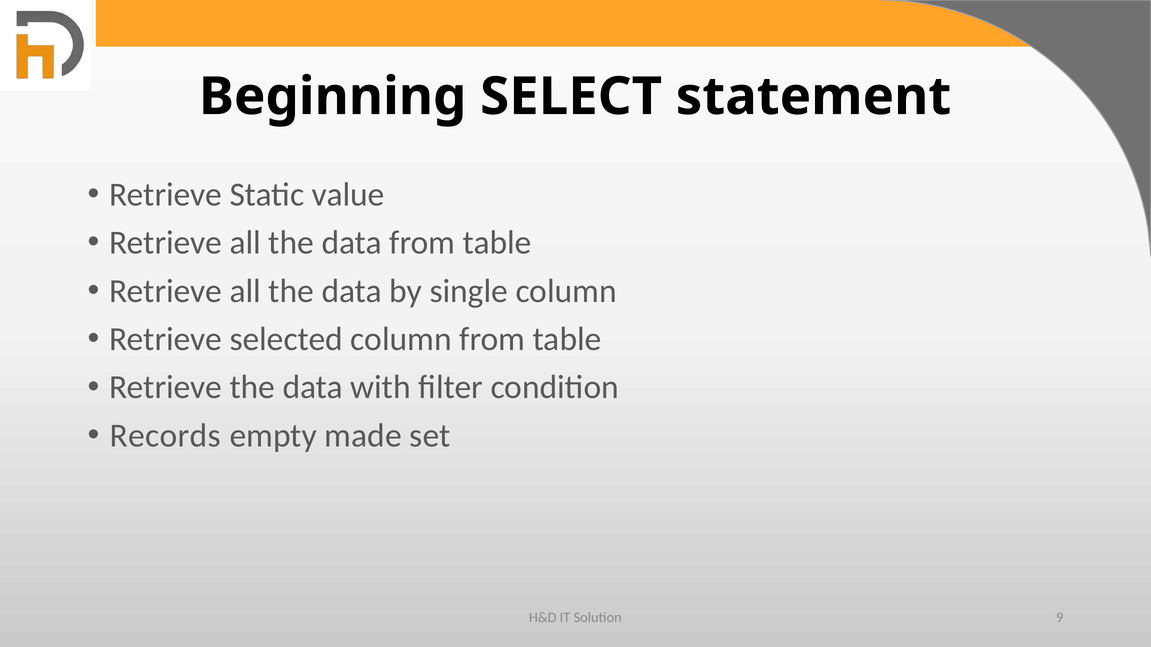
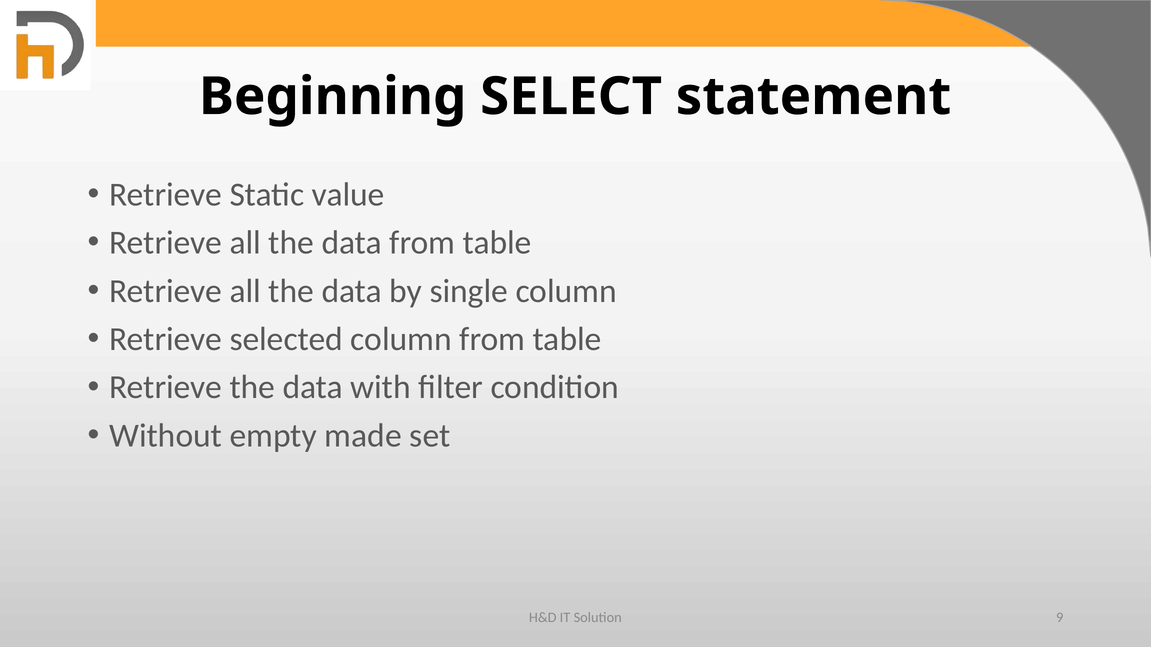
Records: Records -> Without (166, 436)
